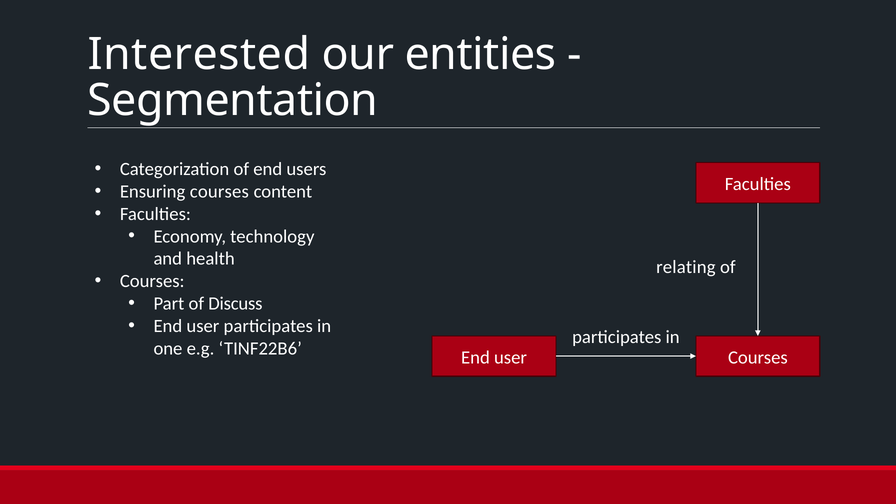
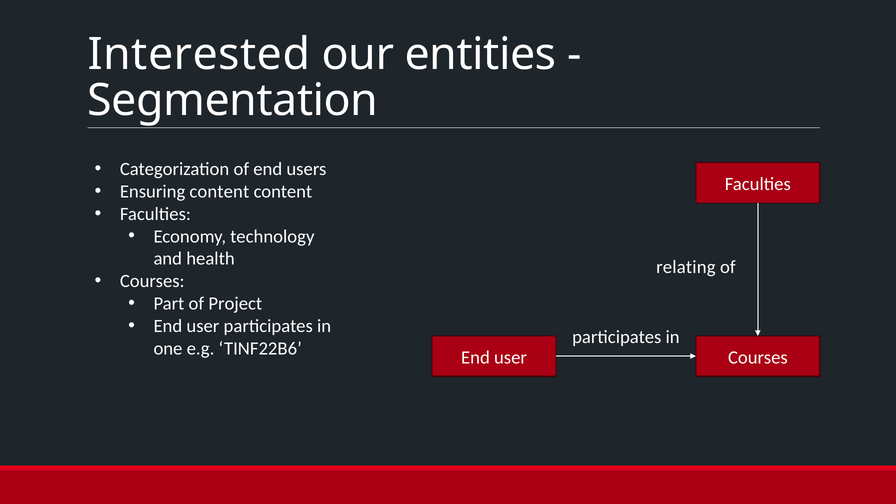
Ensuring courses: courses -> content (219, 192)
Discuss: Discuss -> Project (235, 304)
